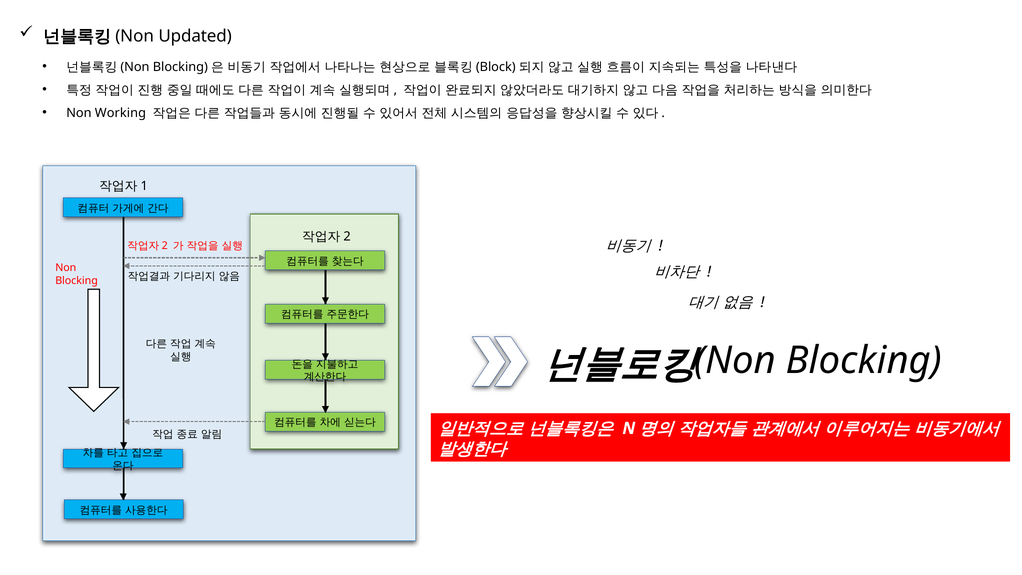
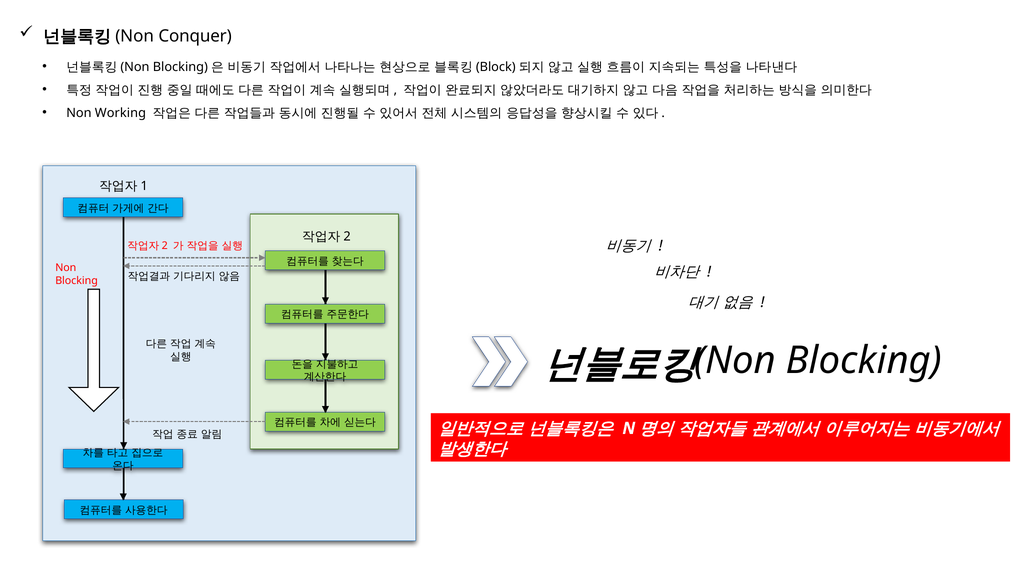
Updated: Updated -> Conquer (195, 36)
